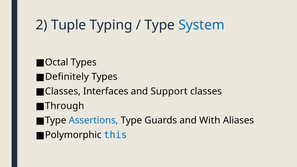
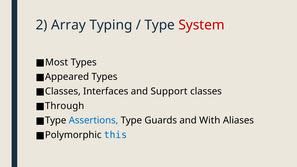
Tuple: Tuple -> Array (68, 25)
System colour: blue -> red (202, 25)
Octal: Octal -> Most (57, 62)
Definitely: Definitely -> Appeared (67, 77)
